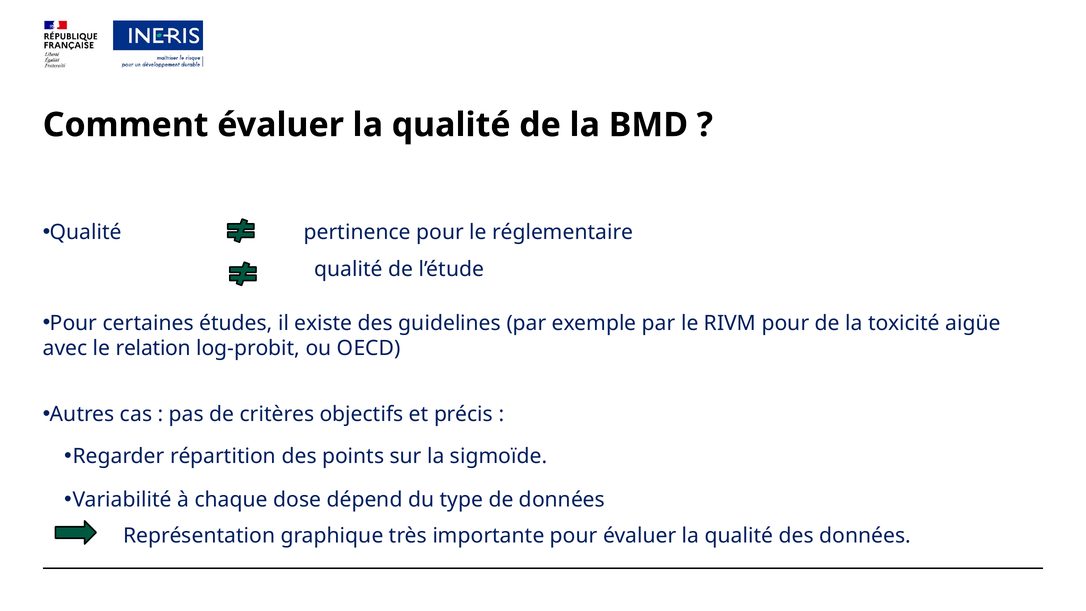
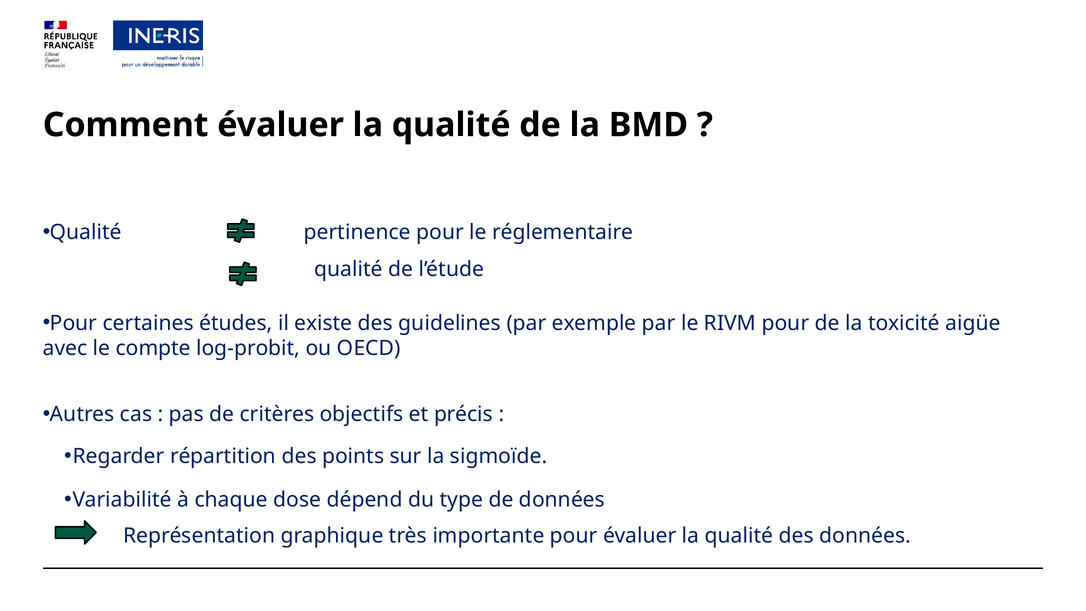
relation: relation -> compte (153, 348)
